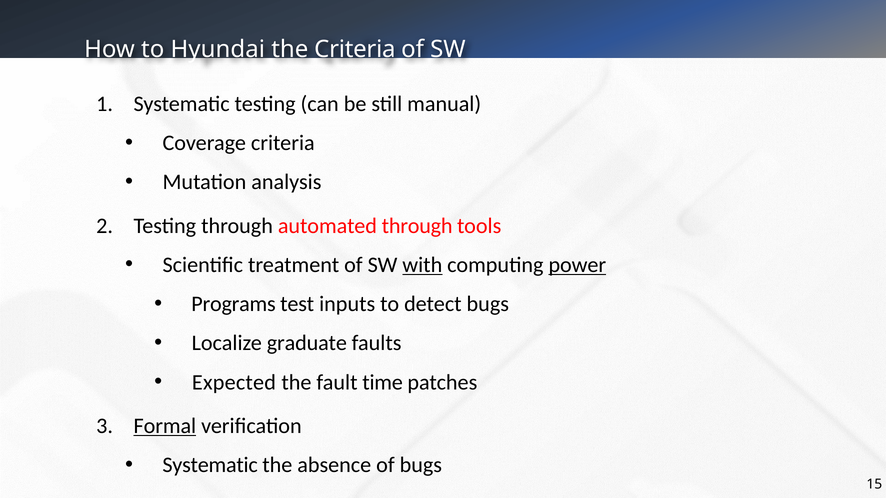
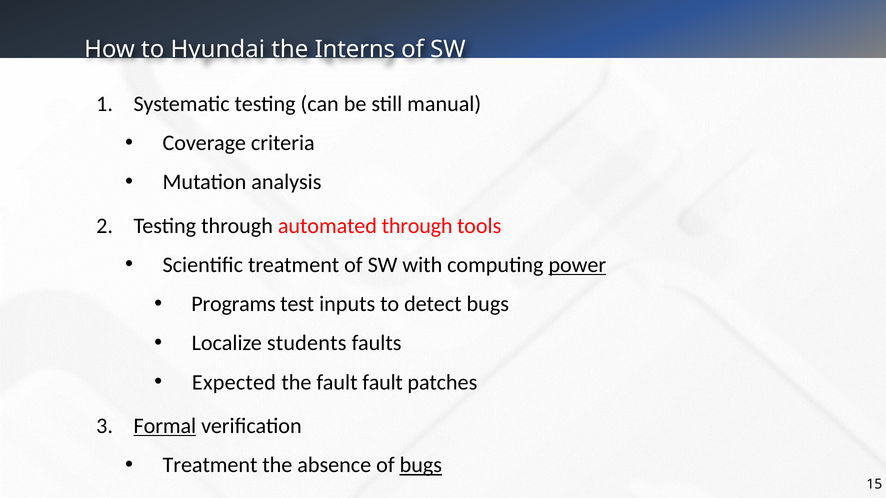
the Criteria: Criteria -> Interns (355, 49)
with underline: present -> none (422, 265)
graduate: graduate -> students (307, 343)
fault time: time -> fault (383, 383)
Systematic: Systematic -> Treatment (210, 465)
bugs underline: none -> present (421, 465)
